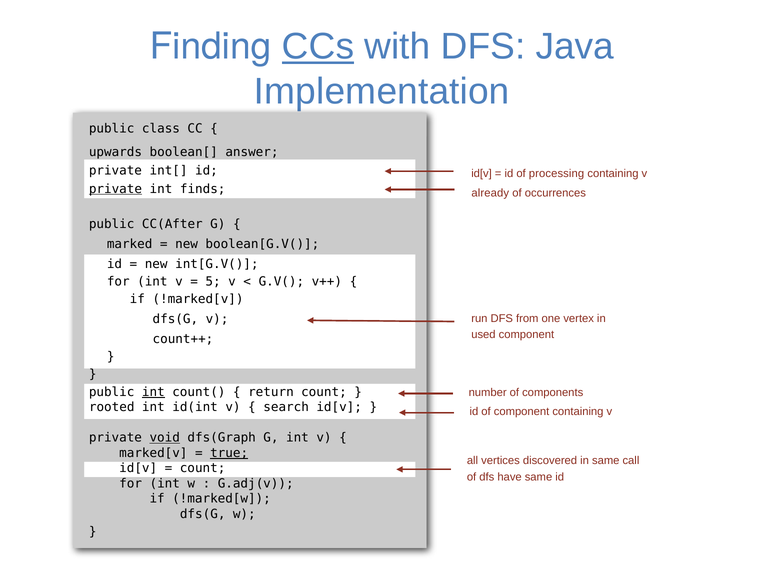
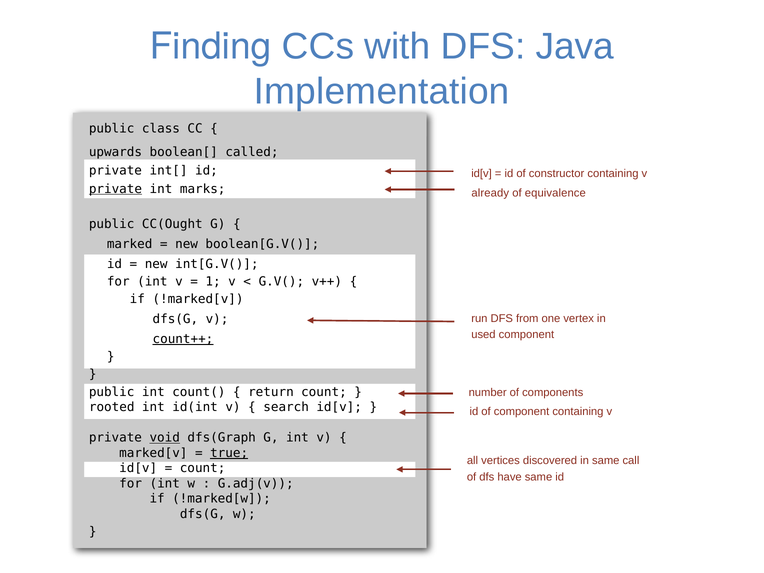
CCs underline: present -> none (318, 47)
answer: answer -> called (252, 152)
processing: processing -> constructor (557, 173)
finds: finds -> marks (203, 189)
occurrences: occurrences -> equivalence (555, 193)
CC(After: CC(After -> CC(Ought (172, 224)
5: 5 -> 1 (213, 282)
count++ underline: none -> present (183, 339)
int underline: present -> none (153, 392)
